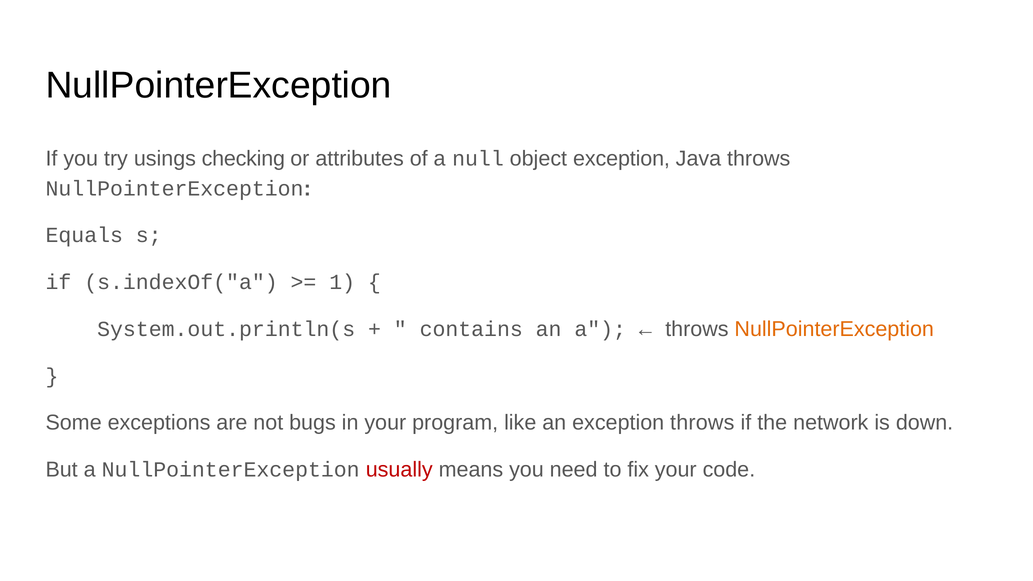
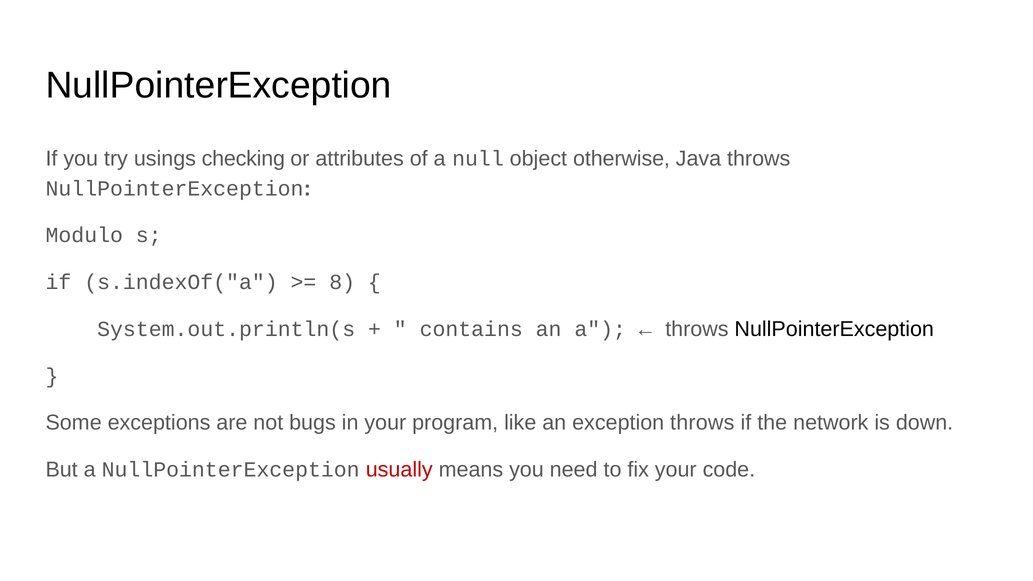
object exception: exception -> otherwise (622, 159)
Equals: Equals -> Modulo (84, 235)
1: 1 -> 8 (342, 282)
NullPointerException colour: orange -> black (834, 329)
